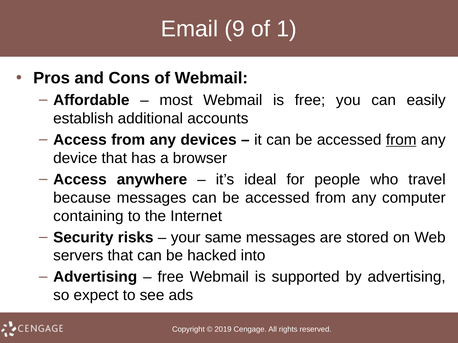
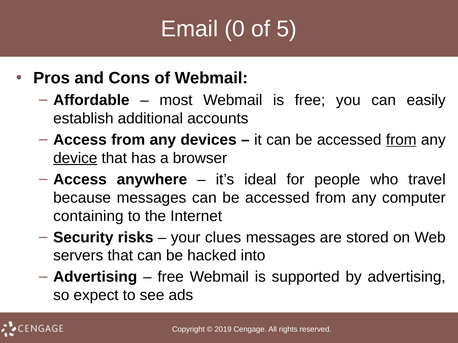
9: 9 -> 0 (235, 29)
1: 1 -> 5 (287, 29)
device underline: none -> present (75, 158)
same: same -> clues (223, 238)
